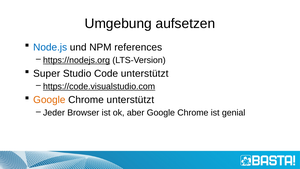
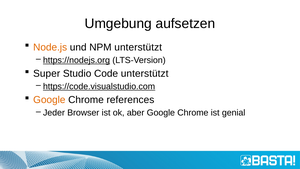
Node.js colour: blue -> orange (50, 47)
NPM references: references -> unterstützt (138, 47)
Chrome unterstützt: unterstützt -> references (130, 100)
